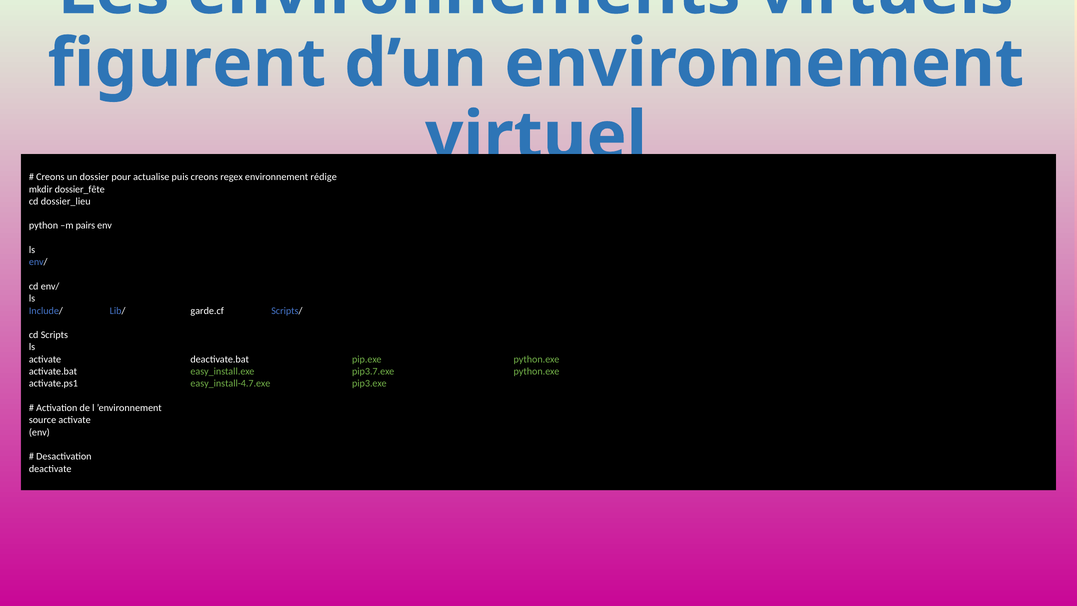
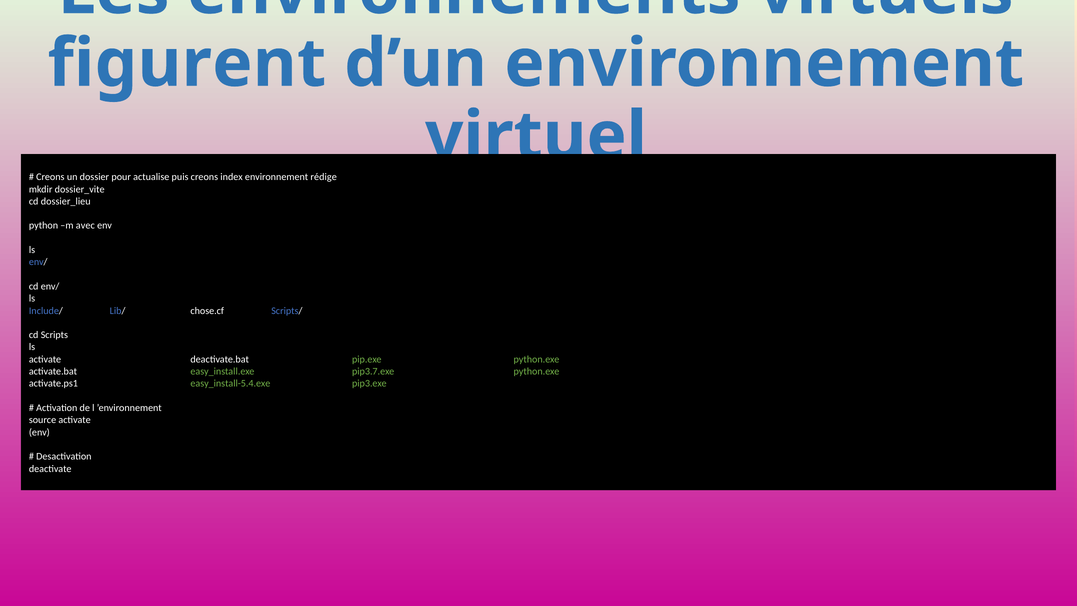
regex: regex -> index (232, 177)
dossier_fête: dossier_fête -> dossier_vite (80, 189)
pairs: pairs -> avec (85, 226)
garde.cf: garde.cf -> chose.cf (207, 311)
easy_install-4.7.exe: easy_install-4.7.exe -> easy_install-5.4.exe (230, 383)
